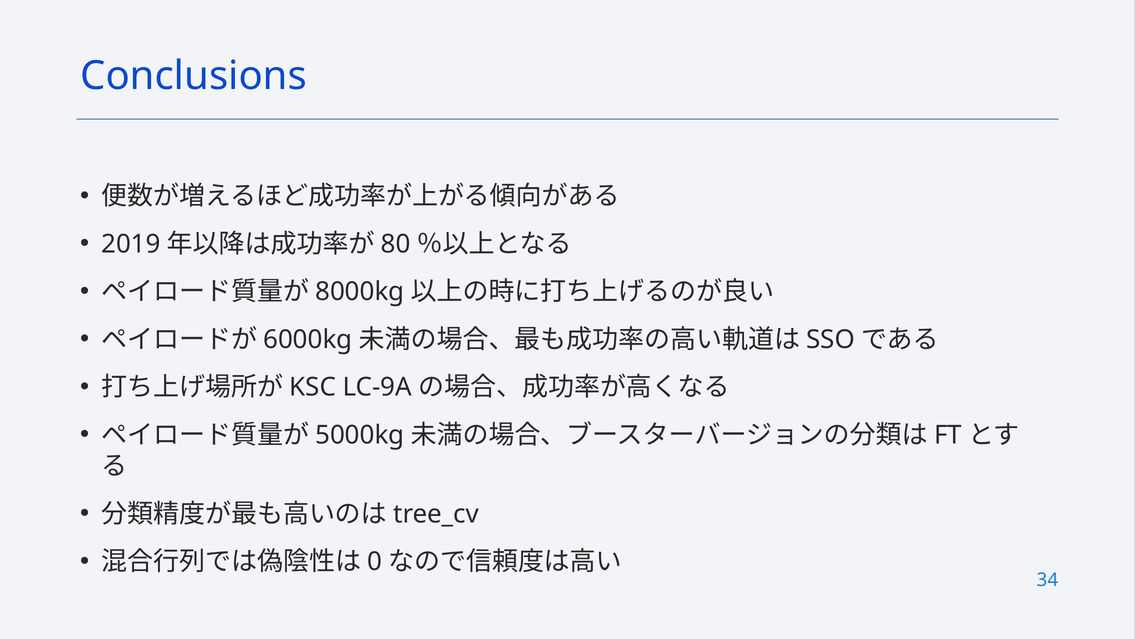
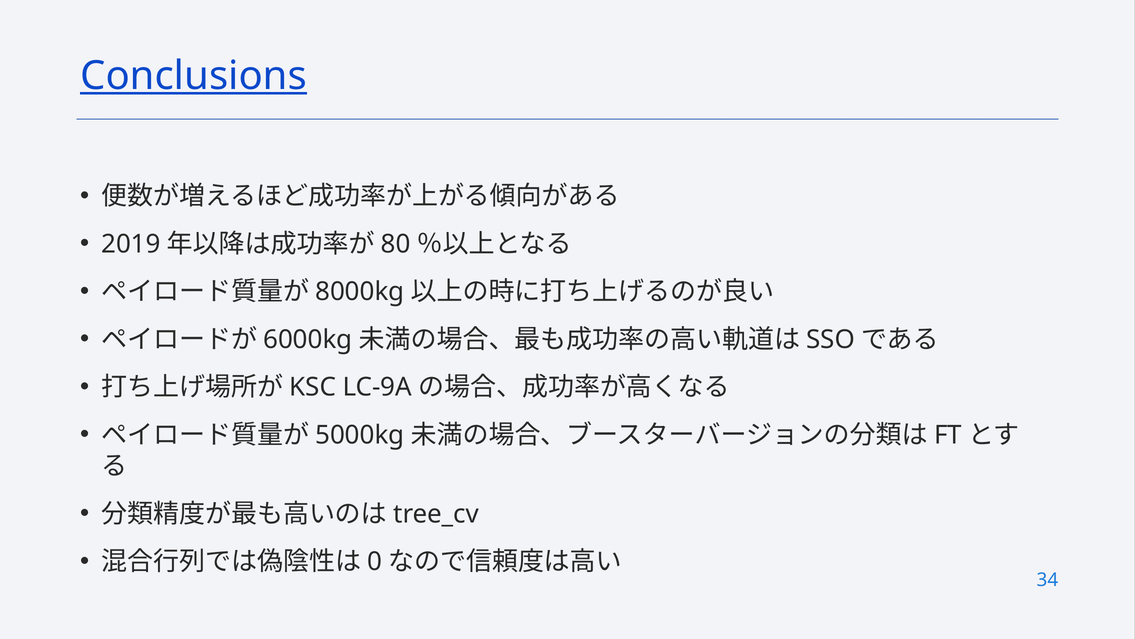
Conclusions underline: none -> present (194, 76)
